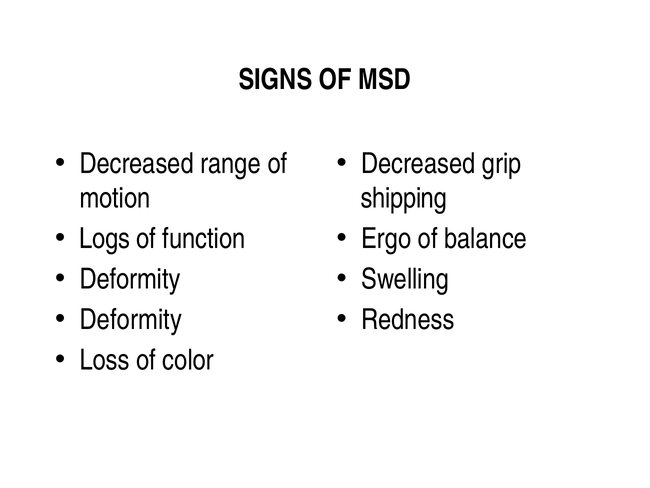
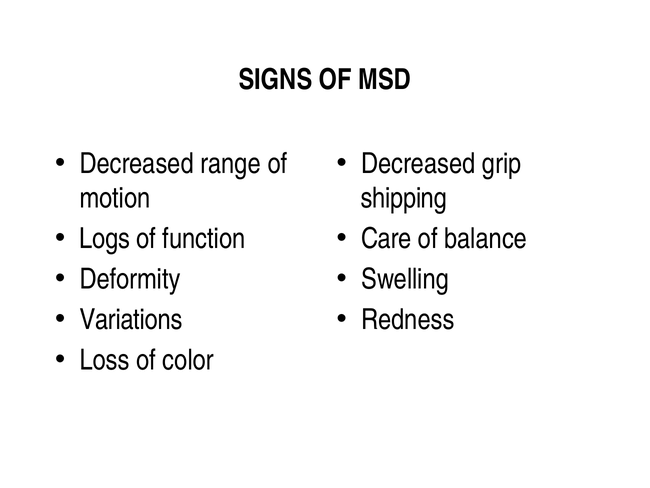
Ergo: Ergo -> Care (386, 238)
Deformity: Deformity -> Variations (131, 319)
